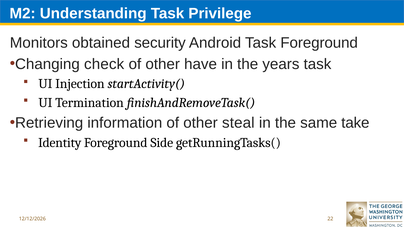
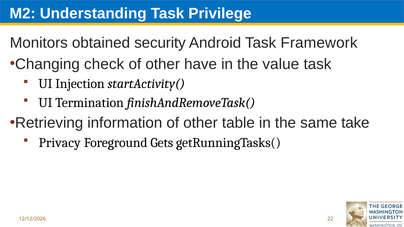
Task Foreground: Foreground -> Framework (319, 43)
years: years -> value (281, 64)
steal: steal -> table (238, 123)
Identity: Identity -> Privacy (60, 143)
Side: Side -> Gets (162, 143)
